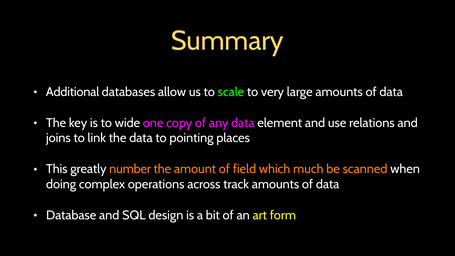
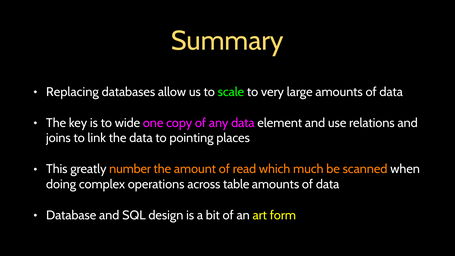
Additional: Additional -> Replacing (72, 92)
field: field -> read (244, 169)
track: track -> table (236, 184)
